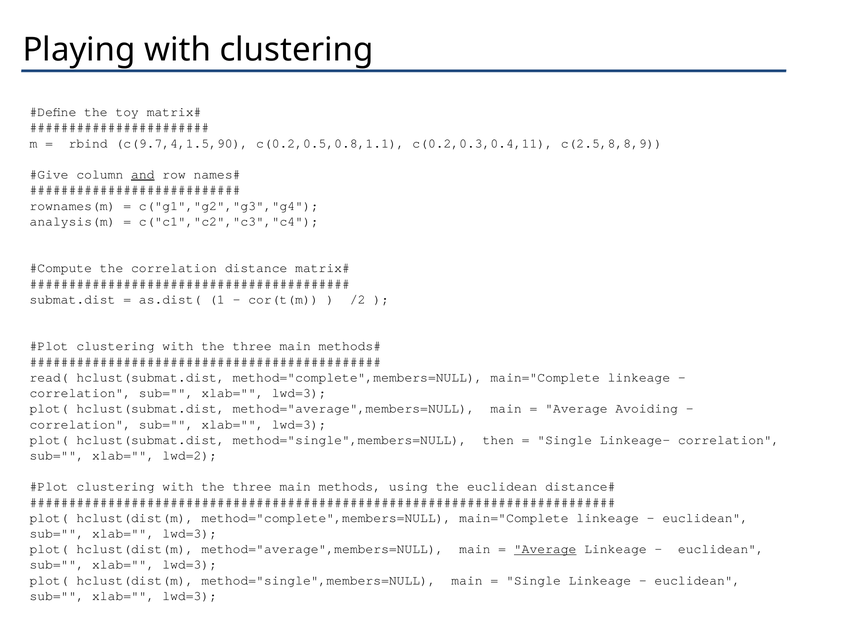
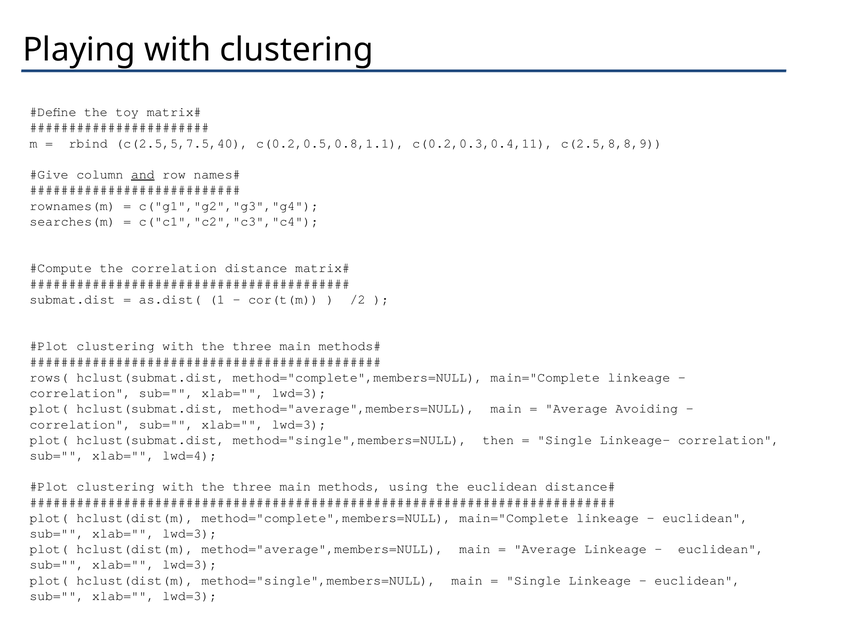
c(9.7,4,1.5,90: c(9.7,4,1.5,90 -> c(2.5,5,7.5,40 (182, 143)
analysis(m: analysis(m -> searches(m (73, 221)
read(: read( -> rows( (49, 377)
lwd=2: lwd=2 -> lwd=4 (190, 455)
Average underline: present -> none (545, 549)
